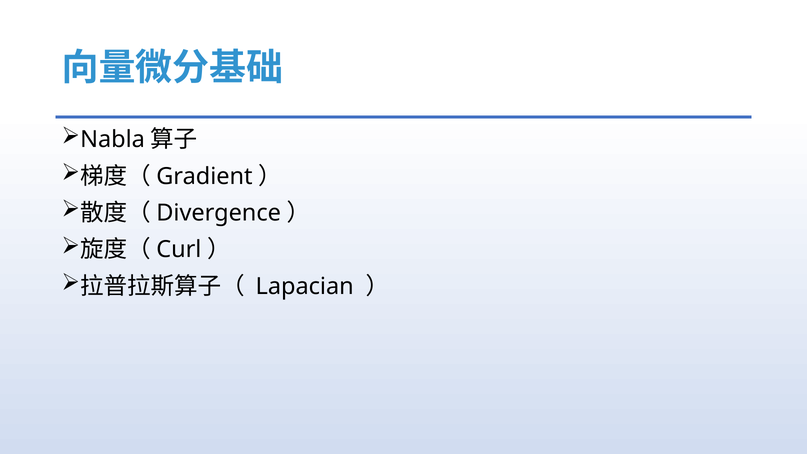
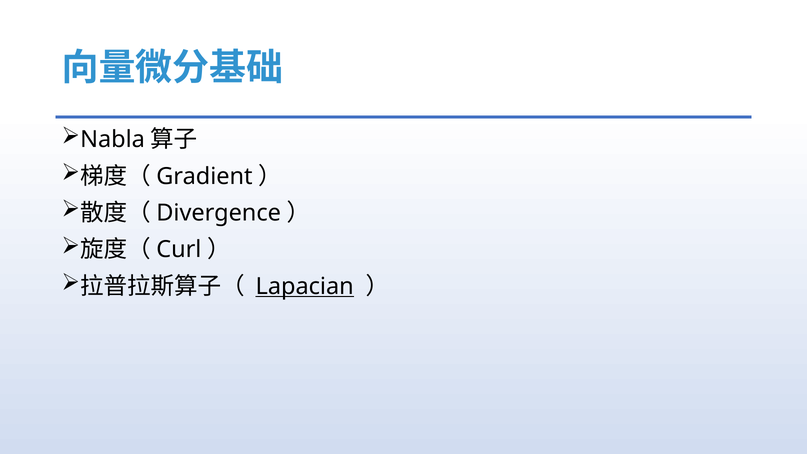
Lapacian underline: none -> present (305, 286)
